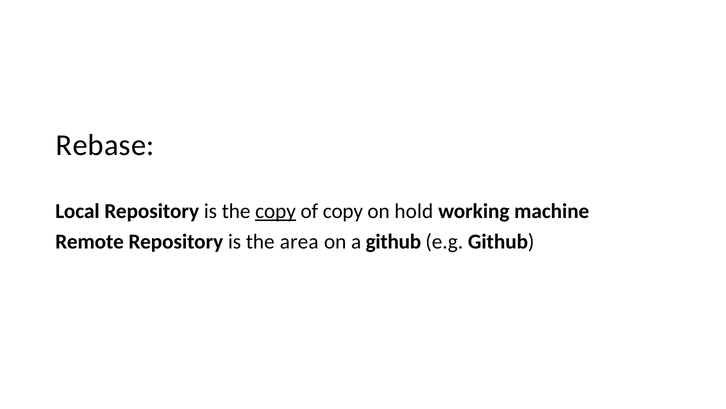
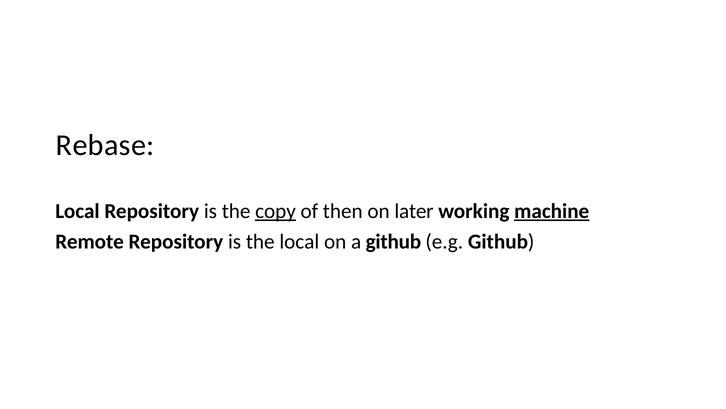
of copy: copy -> then (343, 211)
hold: hold -> later (414, 211)
machine underline: none -> present (552, 211)
the area: area -> local (299, 241)
